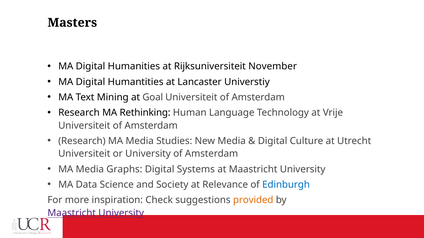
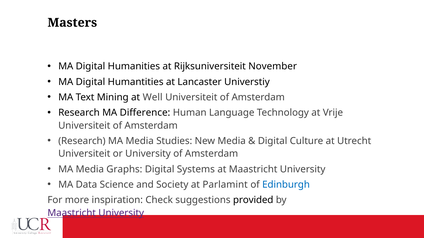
Goal: Goal -> Well (153, 98)
Rethinking: Rethinking -> Difference (145, 113)
Relevance: Relevance -> Parlamint (225, 185)
provided colour: orange -> black (253, 201)
